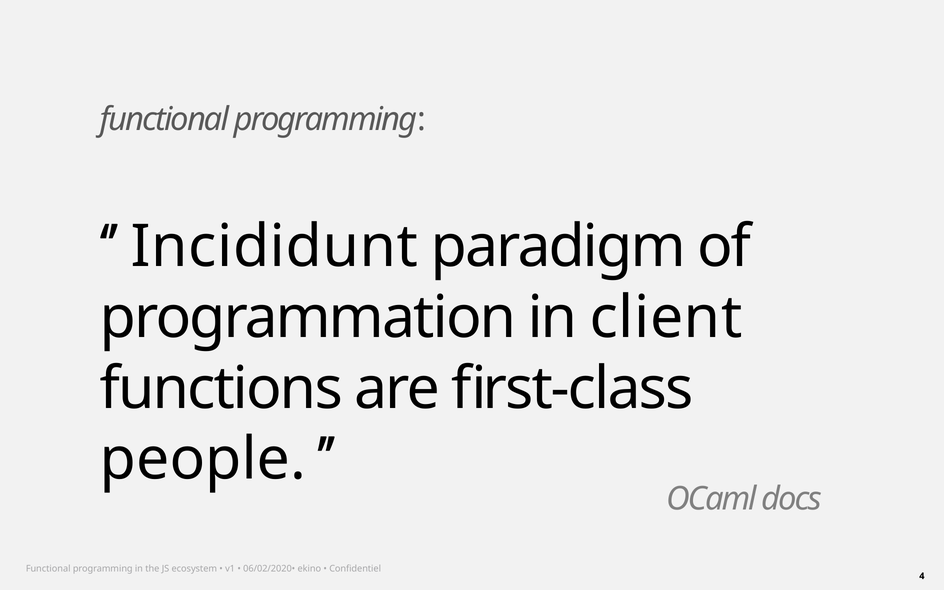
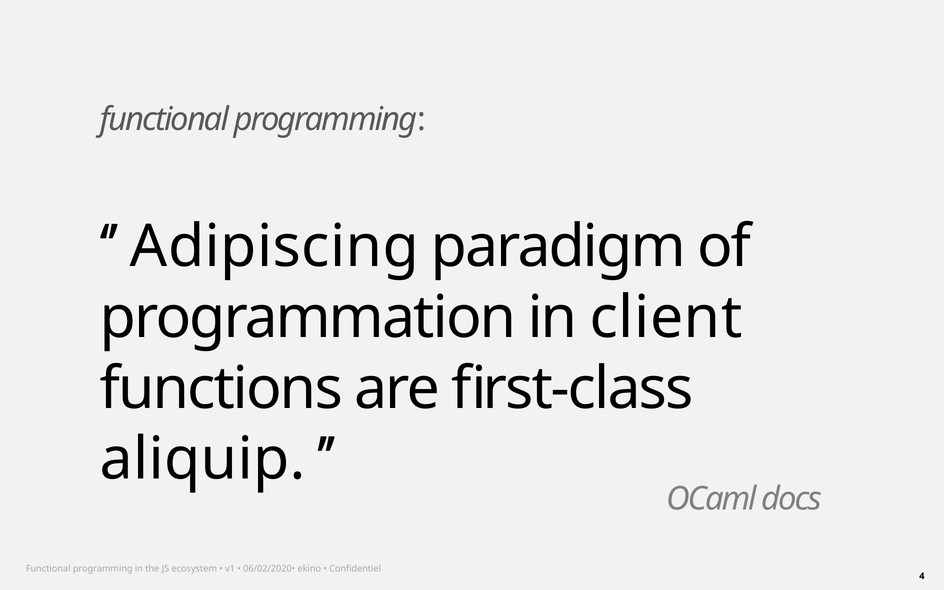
Incididunt: Incididunt -> Adipiscing (274, 247)
people: people -> aliquip (203, 460)
